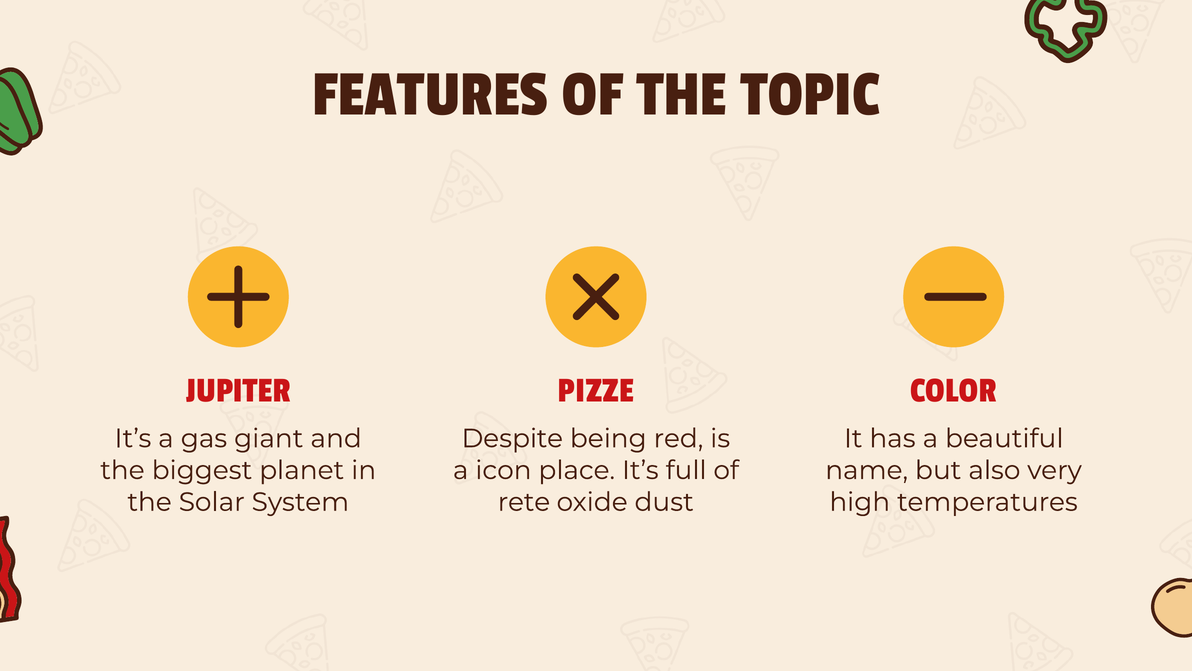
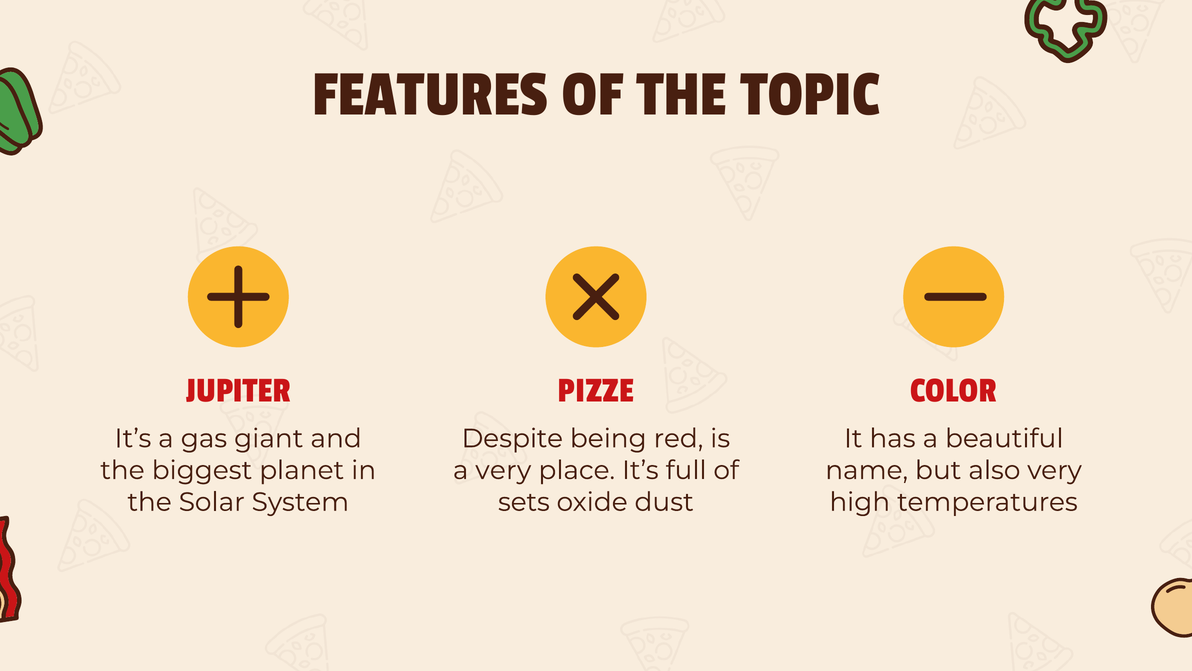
a icon: icon -> very (503, 470)
rete: rete -> sets (524, 502)
